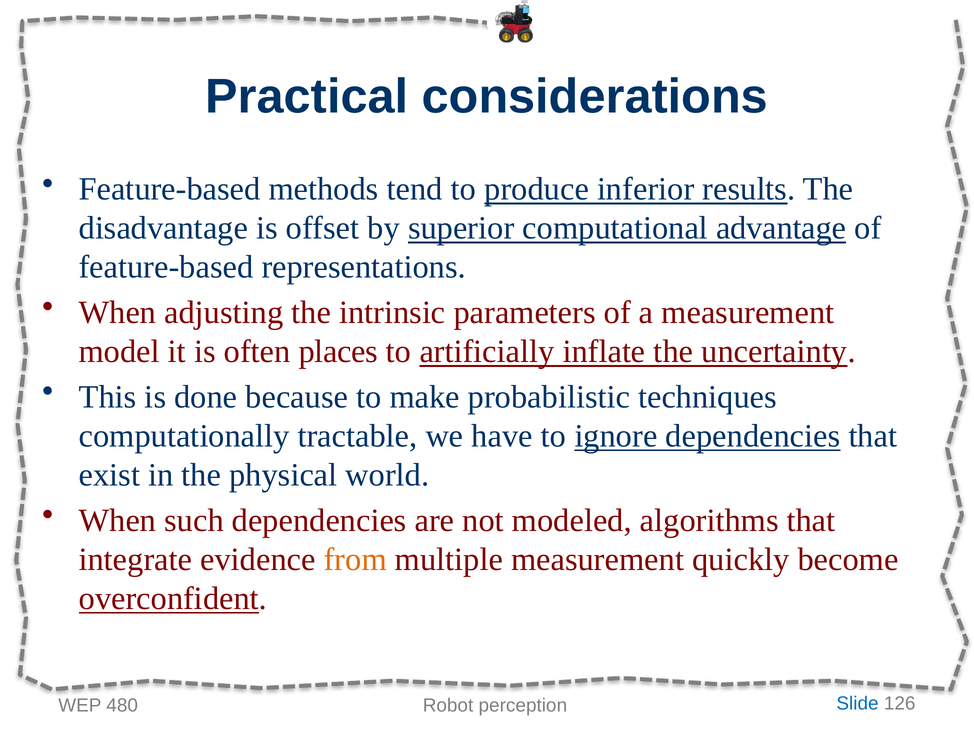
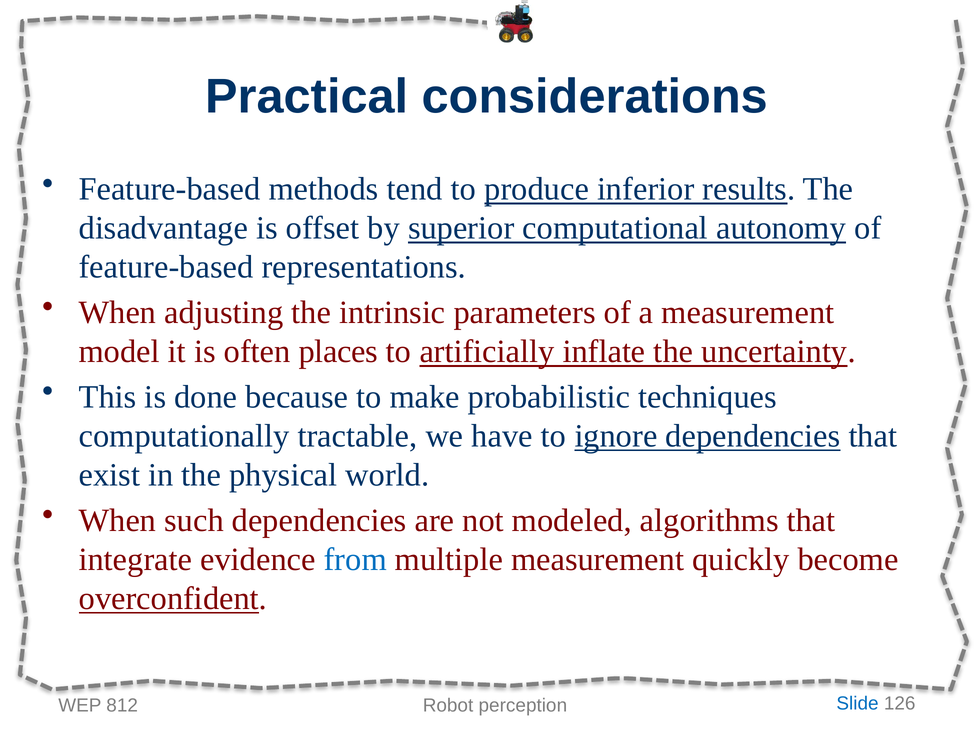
advantage: advantage -> autonomy (781, 228)
from colour: orange -> blue (355, 559)
480: 480 -> 812 (122, 705)
